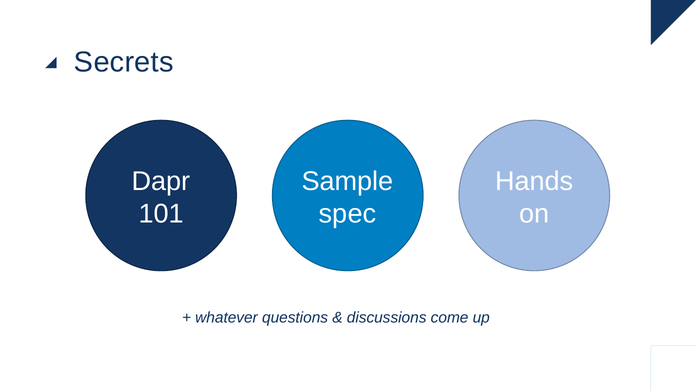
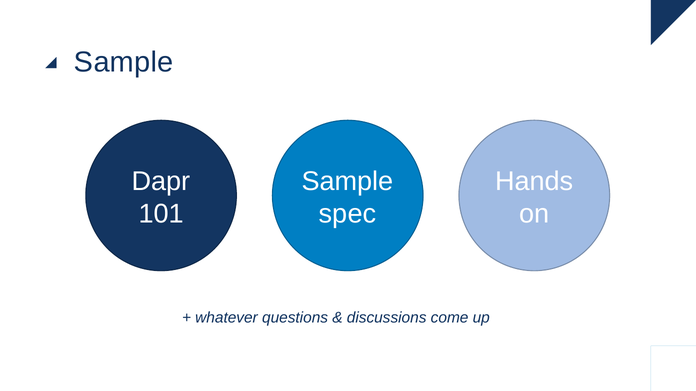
Secrets: Secrets -> Sample (124, 62)
